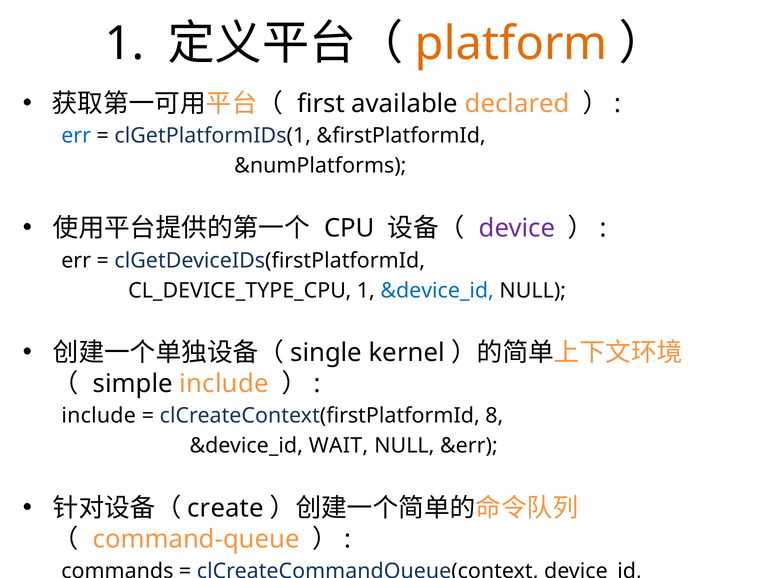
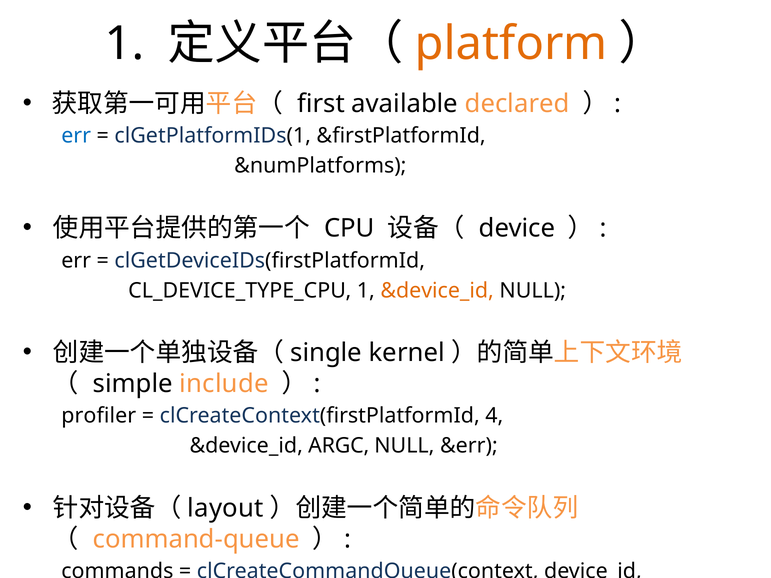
device colour: purple -> black (517, 228)
&device_id colour: blue -> orange (437, 291)
include: include -> profiler (99, 416)
8: 8 -> 4 (494, 416)
WAIT: WAIT -> ARGC (339, 446)
create: create -> layout (226, 509)
